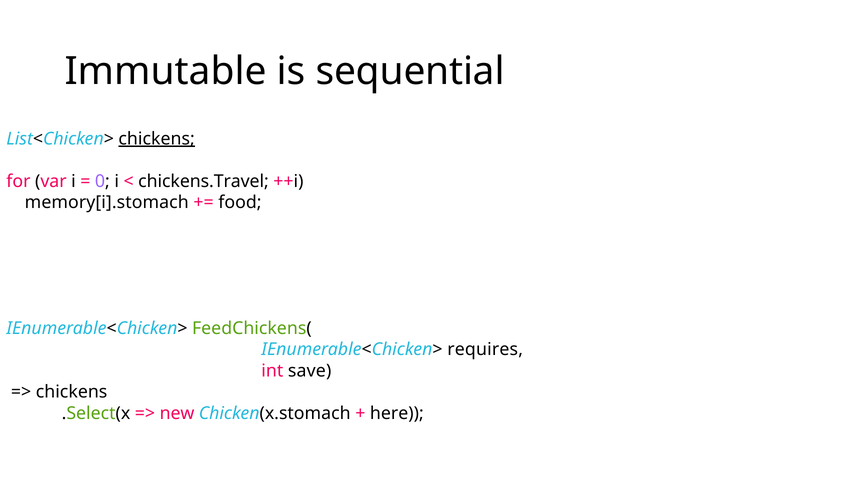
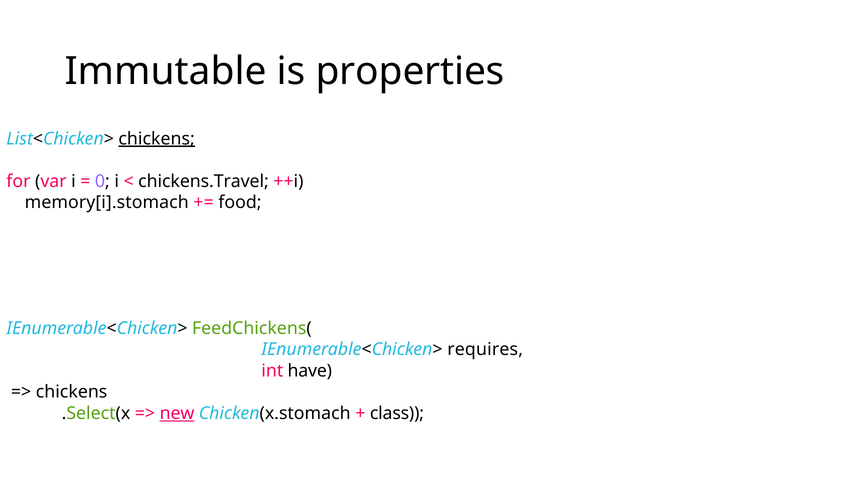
sequential: sequential -> properties (410, 71)
save: save -> have (310, 371)
new underline: none -> present (177, 413)
here: here -> class (397, 413)
